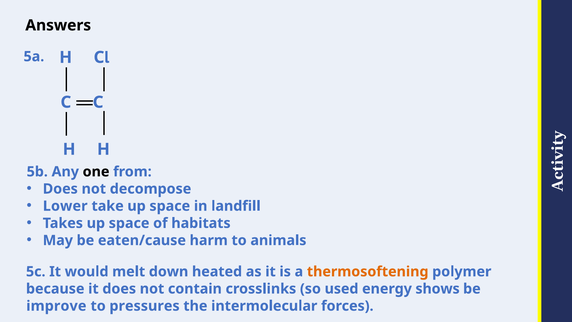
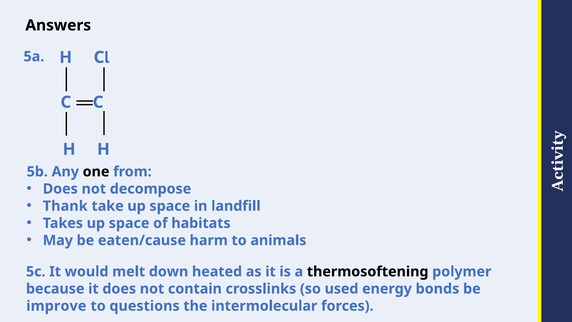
Lower: Lower -> Thank (65, 206)
thermosoftening colour: orange -> black (368, 271)
shows: shows -> bonds (437, 289)
pressures: pressures -> questions (145, 306)
